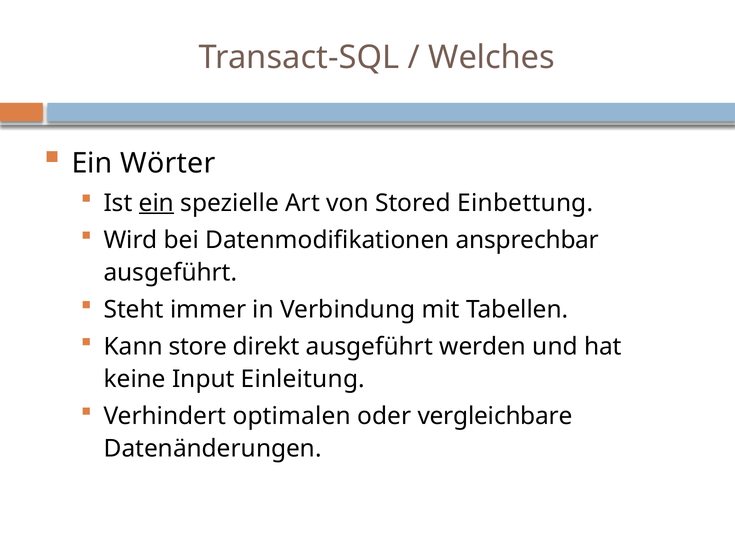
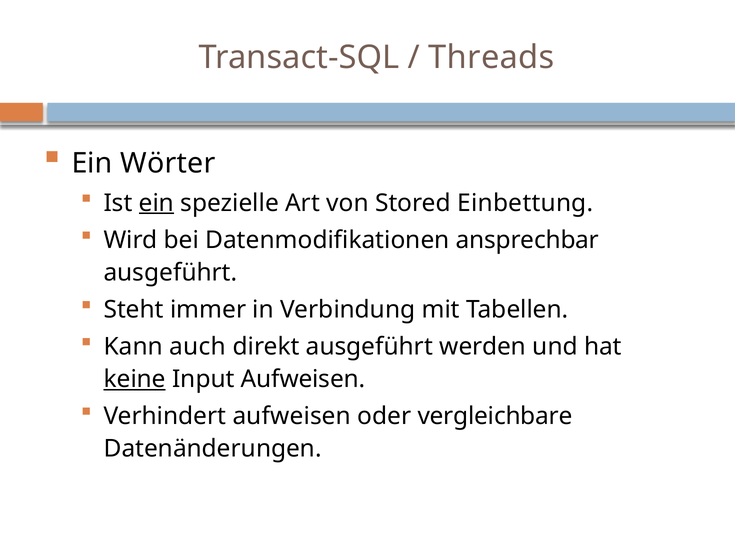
Welches: Welches -> Threads (491, 57)
store: store -> auch (198, 347)
keine underline: none -> present (135, 379)
Input Einleitung: Einleitung -> Aufweisen (303, 379)
Verhindert optimalen: optimalen -> aufweisen (292, 417)
